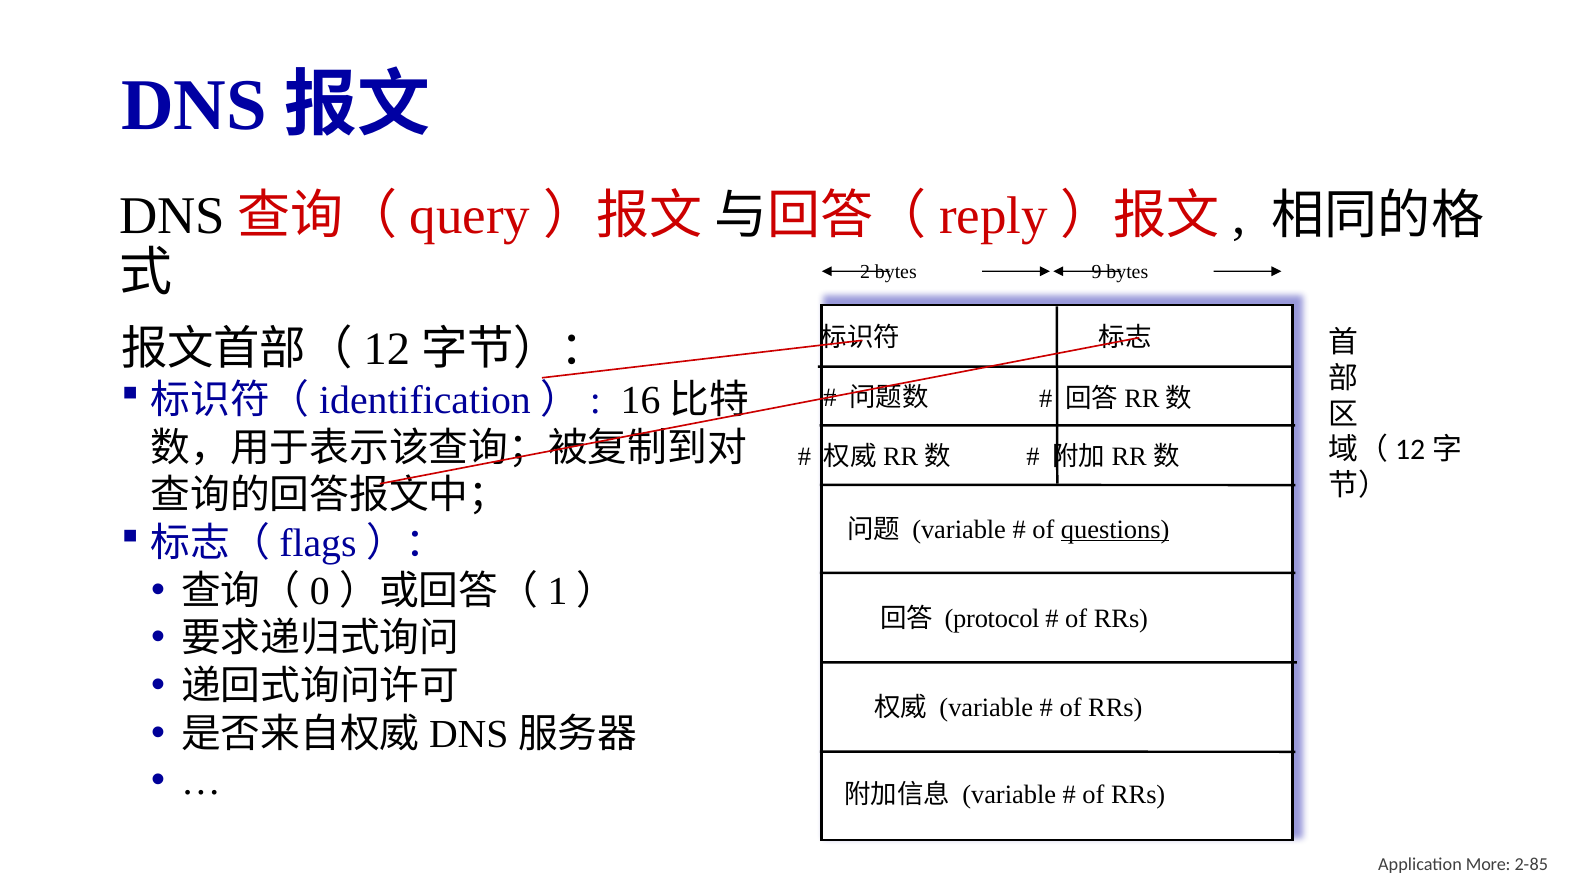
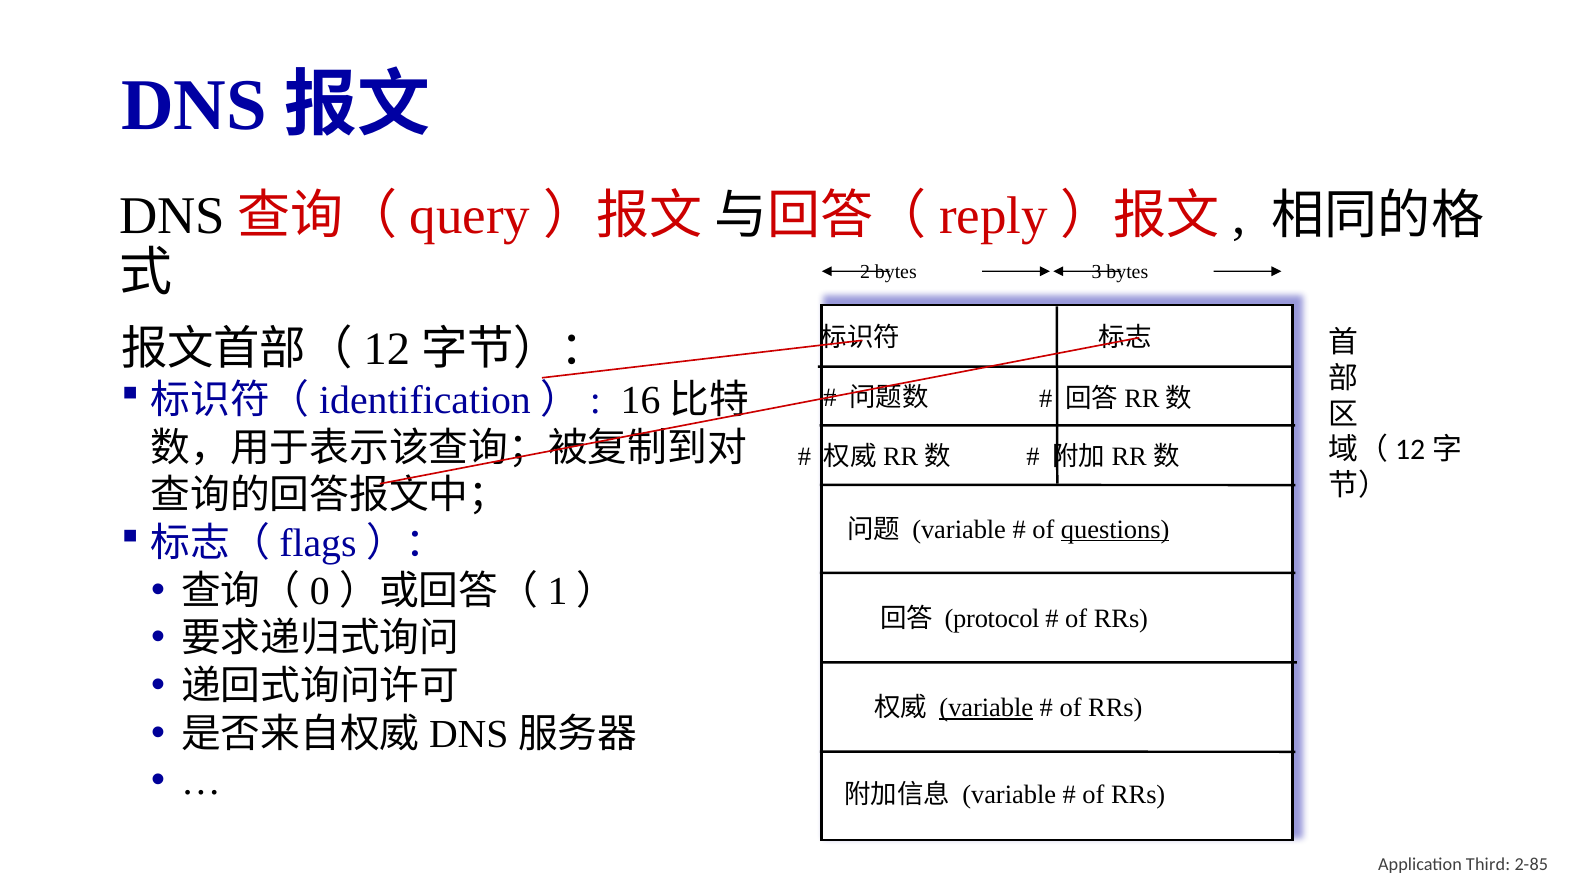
9: 9 -> 3 (1097, 272)
variable underline: none -> present (986, 708)
More: More -> Third (1488, 865)
